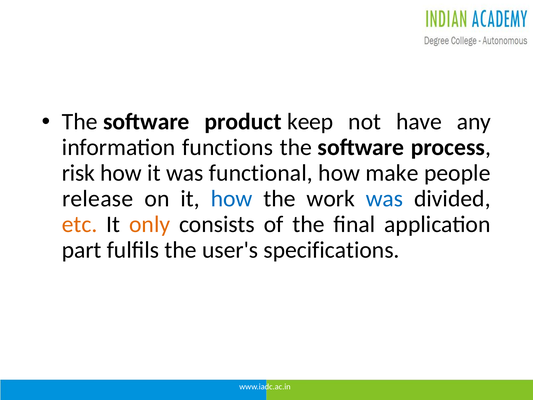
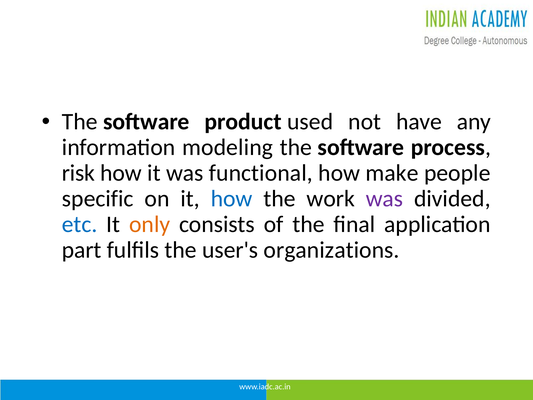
keep: keep -> used (310, 122)
functions: functions -> modeling (228, 147)
release: release -> specific (98, 199)
was colour: blue -> purple (384, 199)
etc colour: orange -> blue (80, 224)
specifications: specifications -> organizations (332, 250)
